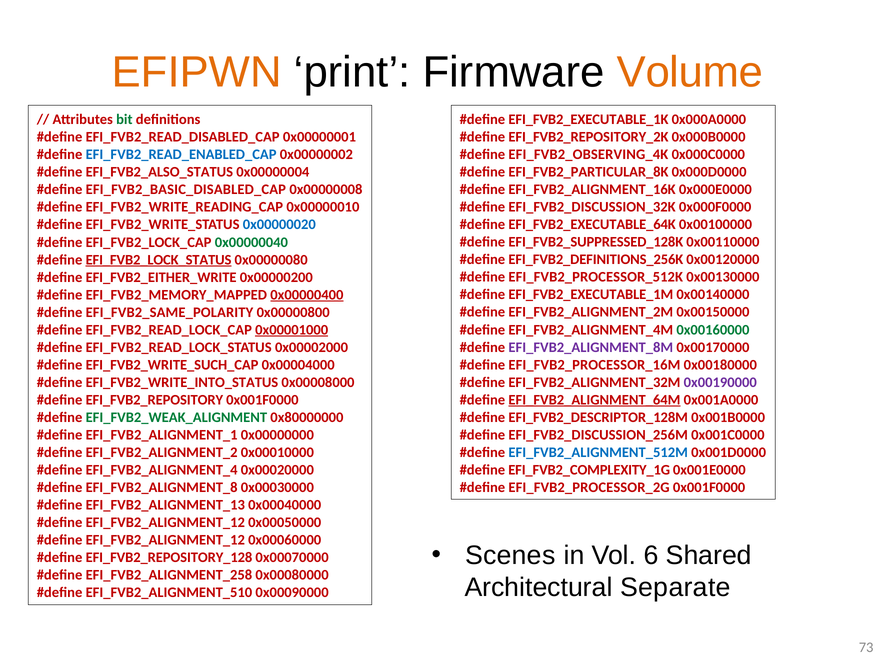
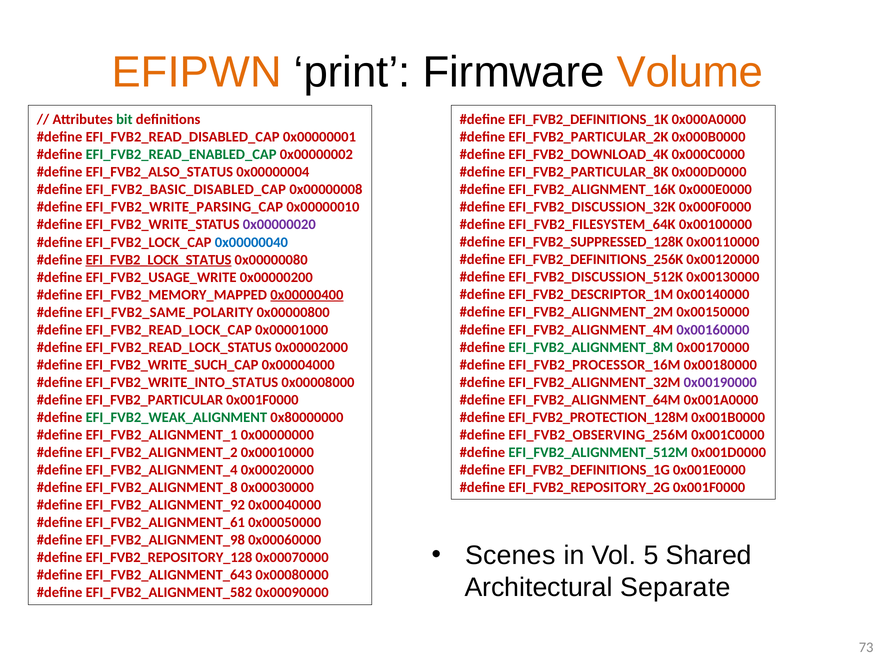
EFI_FVB2_EXECUTABLE_1K: EFI_FVB2_EXECUTABLE_1K -> EFI_FVB2_DEFINITIONS_1K (589, 119)
EFI_FVB2_REPOSITORY_2K: EFI_FVB2_REPOSITORY_2K -> EFI_FVB2_PARTICULAR_2K (588, 137)
EFI_FVB2_READ_ENABLED_CAP colour: blue -> green (181, 154)
EFI_FVB2_OBSERVING_4K: EFI_FVB2_OBSERVING_4K -> EFI_FVB2_DOWNLOAD_4K (588, 154)
EFI_FVB2_WRITE_READING_CAP: EFI_FVB2_WRITE_READING_CAP -> EFI_FVB2_WRITE_PARSING_CAP (184, 207)
0x00000020 colour: blue -> purple (279, 224)
EFI_FVB2_EXECUTABLE_64K: EFI_FVB2_EXECUTABLE_64K -> EFI_FVB2_FILESYSTEM_64K (592, 224)
0x00000040 colour: green -> blue (251, 242)
EFI_FVB2_EITHER_WRITE: EFI_FVB2_EITHER_WRITE -> EFI_FVB2_USAGE_WRITE (161, 277)
EFI_FVB2_PROCESSOR_512K: EFI_FVB2_PROCESSOR_512K -> EFI_FVB2_DISCUSSION_512K (596, 277)
EFI_FVB2_EXECUTABLE_1M: EFI_FVB2_EXECUTABLE_1M -> EFI_FVB2_DESCRIPTOR_1M (591, 294)
0x00001000 underline: present -> none (292, 329)
0x00160000 colour: green -> purple (713, 329)
EFI_FVB2_ALIGNMENT_8M colour: purple -> green (591, 347)
EFI_FVB2_REPOSITORY: EFI_FVB2_REPOSITORY -> EFI_FVB2_PARTICULAR (154, 399)
EFI_FVB2_ALIGNMENT_64M underline: present -> none (594, 399)
EFI_FVB2_DESCRIPTOR_128M: EFI_FVB2_DESCRIPTOR_128M -> EFI_FVB2_PROTECTION_128M (598, 417)
EFI_FVB2_DISCUSSION_256M: EFI_FVB2_DISCUSSION_256M -> EFI_FVB2_OBSERVING_256M (598, 434)
EFI_FVB2_ALIGNMENT_512M colour: blue -> green (598, 452)
EFI_FVB2_COMPLEXITY_1G: EFI_FVB2_COMPLEXITY_1G -> EFI_FVB2_DEFINITIONS_1G (589, 469)
EFI_FVB2_PROCESSOR_2G: EFI_FVB2_PROCESSOR_2G -> EFI_FVB2_REPOSITORY_2G (589, 487)
EFI_FVB2_ALIGNMENT_13: EFI_FVB2_ALIGNMENT_13 -> EFI_FVB2_ALIGNMENT_92 (165, 504)
EFI_FVB2_ALIGNMENT_12: EFI_FVB2_ALIGNMENT_12 -> EFI_FVB2_ALIGNMENT_61 (165, 522)
EFI_FVB2_ALIGNMENT_12: EFI_FVB2_ALIGNMENT_12 -> EFI_FVB2_ALIGNMENT_98 (165, 539)
6: 6 -> 5 (651, 555)
EFI_FVB2_ALIGNMENT_258: EFI_FVB2_ALIGNMENT_258 -> EFI_FVB2_ALIGNMENT_643 (169, 574)
EFI_FVB2_ALIGNMENT_510: EFI_FVB2_ALIGNMENT_510 -> EFI_FVB2_ALIGNMENT_582 (169, 592)
